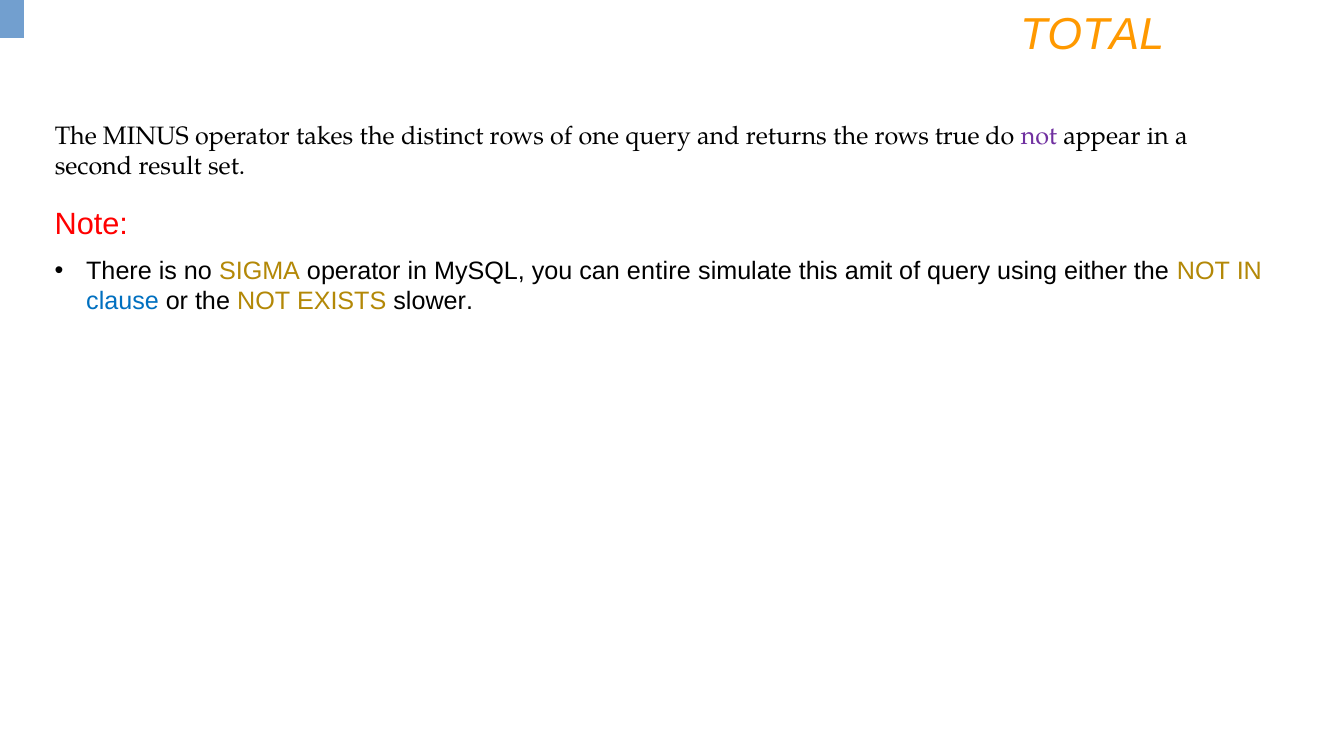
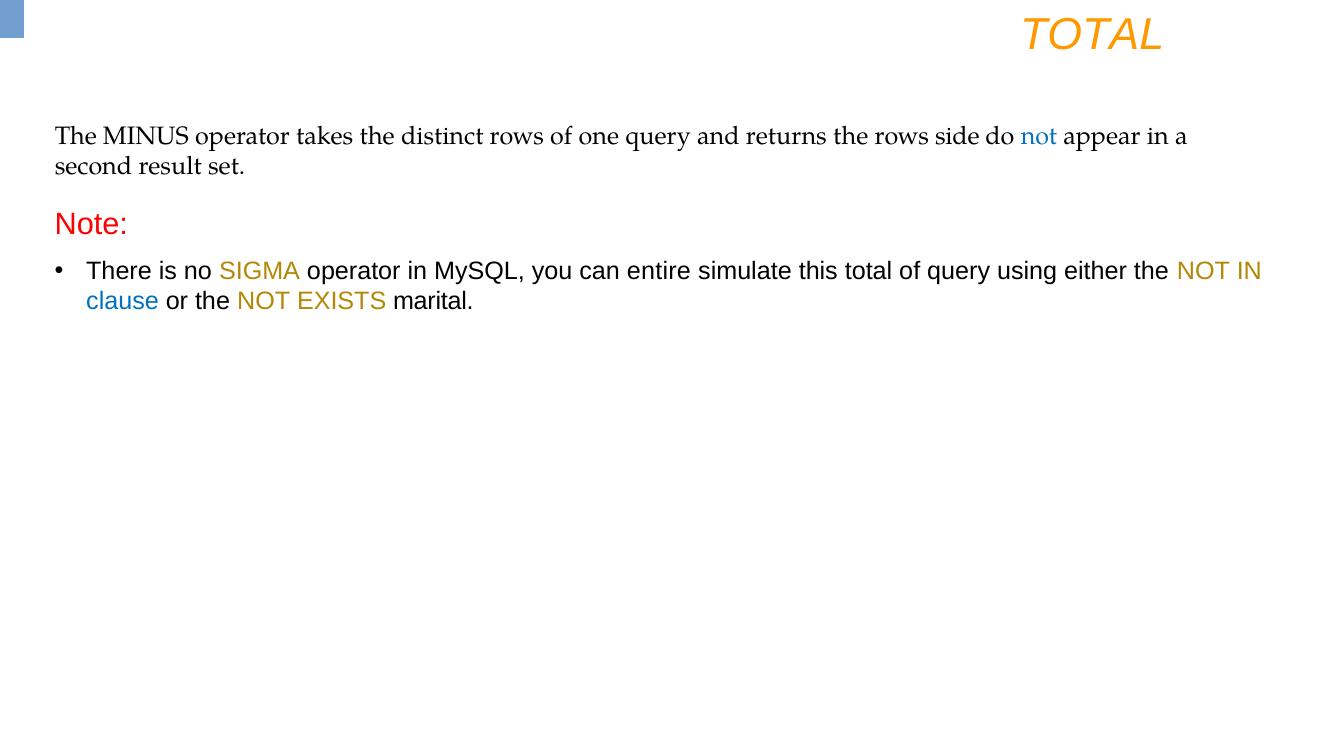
true: true -> side (957, 136)
not colour: purple -> blue (1039, 136)
this amit: amit -> total (869, 271)
slower: slower -> marital (433, 301)
